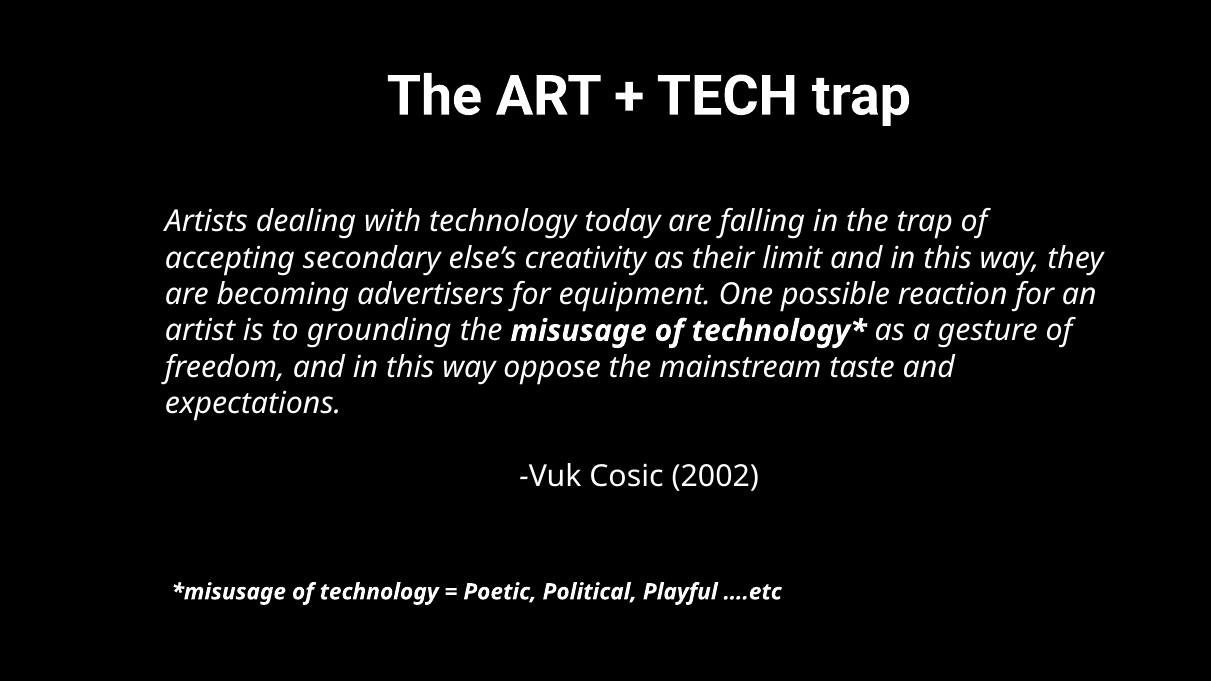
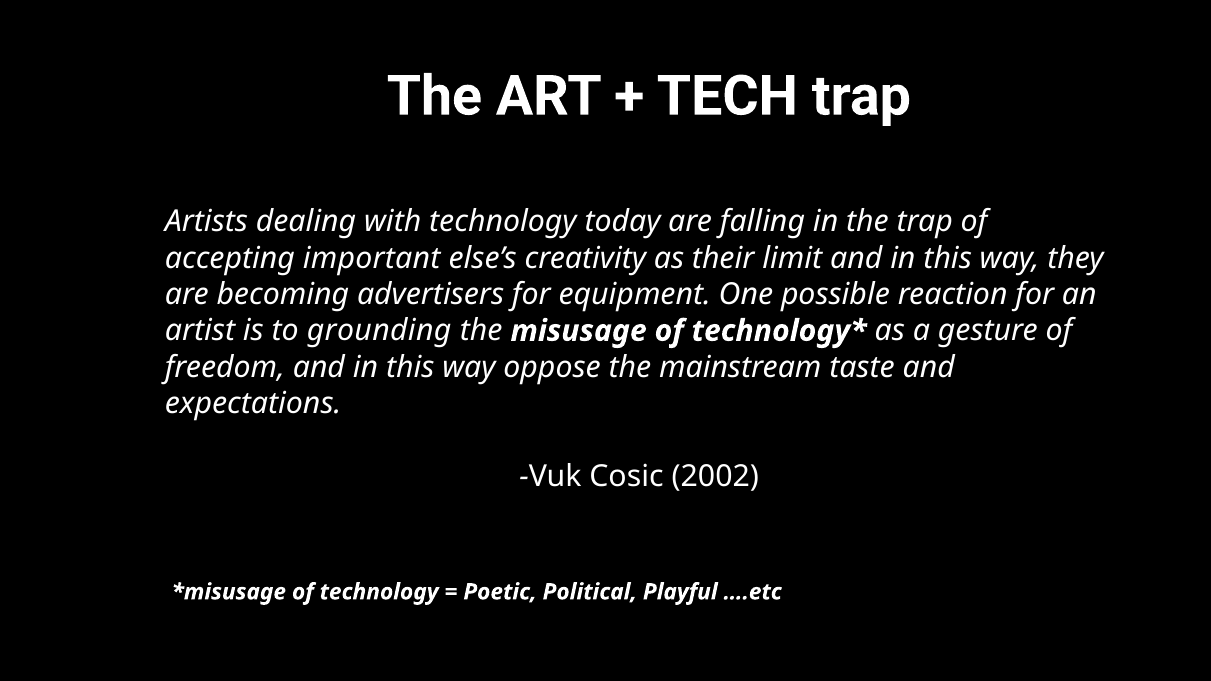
secondary: secondary -> important (372, 258)
